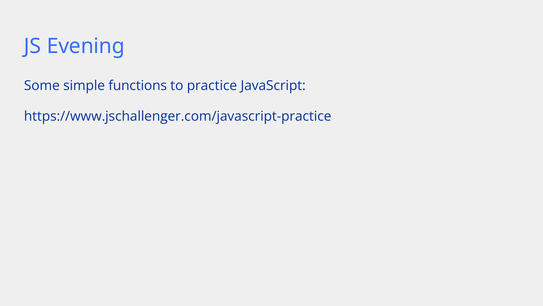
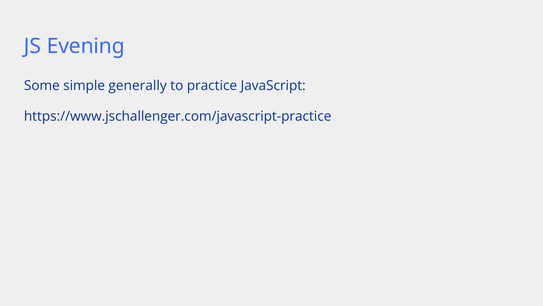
functions: functions -> generally (138, 85)
